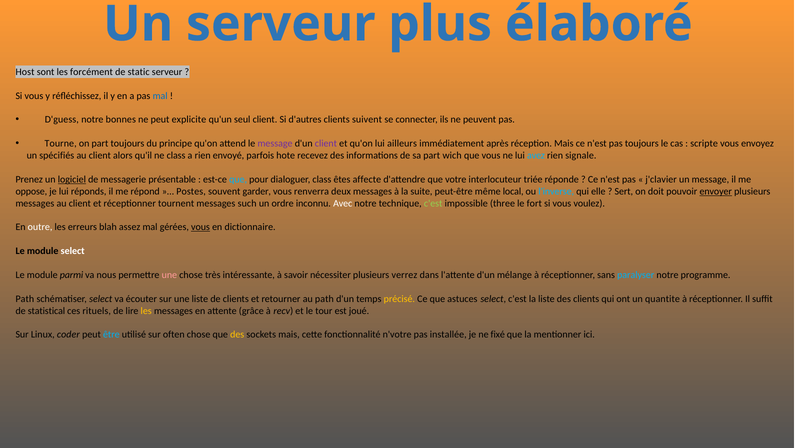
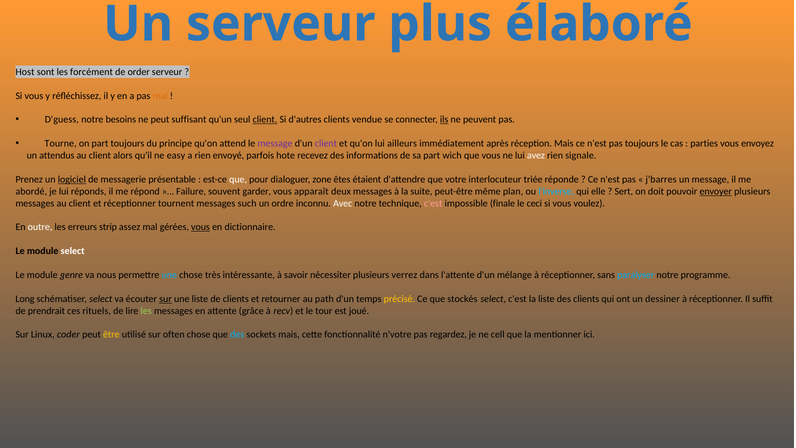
static: static -> order (139, 72)
mal colour: blue -> orange (160, 96)
bonnes: bonnes -> besoins (121, 120)
explicite: explicite -> suffisant (189, 120)
client underline: none -> present (265, 120)
suivent: suivent -> vendue (367, 120)
ils underline: none -> present (444, 120)
scripte: scripte -> parties (704, 143)
spécifiés: spécifiés -> attendus (57, 155)
ne class: class -> easy (176, 155)
avez colour: light blue -> white (536, 155)
que colour: light blue -> white (238, 179)
dialoguer class: class -> zone (322, 179)
affecte: affecte -> étaient (367, 179)
j'clavier: j'clavier -> j'barres (661, 179)
oppose: oppose -> abordé (31, 191)
Postes: Postes -> Failure (191, 191)
renverra: renverra -> apparaît (311, 191)
local: local -> plan (513, 191)
c'est colour: light green -> pink (433, 203)
three: three -> finale (503, 203)
fort: fort -> ceci (534, 203)
blah: blah -> strip (108, 227)
parmi: parmi -> genre (71, 275)
une colour: pink -> light blue (169, 275)
Path: Path -> Long (25, 299)
sur underline: none -> present (165, 299)
astuces: astuces -> stockés (462, 299)
quantite: quantite -> dessiner (662, 299)
statistical: statistical -> prendrait (46, 311)
les colour: yellow -> light green (146, 311)
être colour: light blue -> yellow (111, 334)
des colour: yellow -> light blue (237, 334)
installée: installée -> regardez (448, 334)
fixé: fixé -> cell (498, 334)
